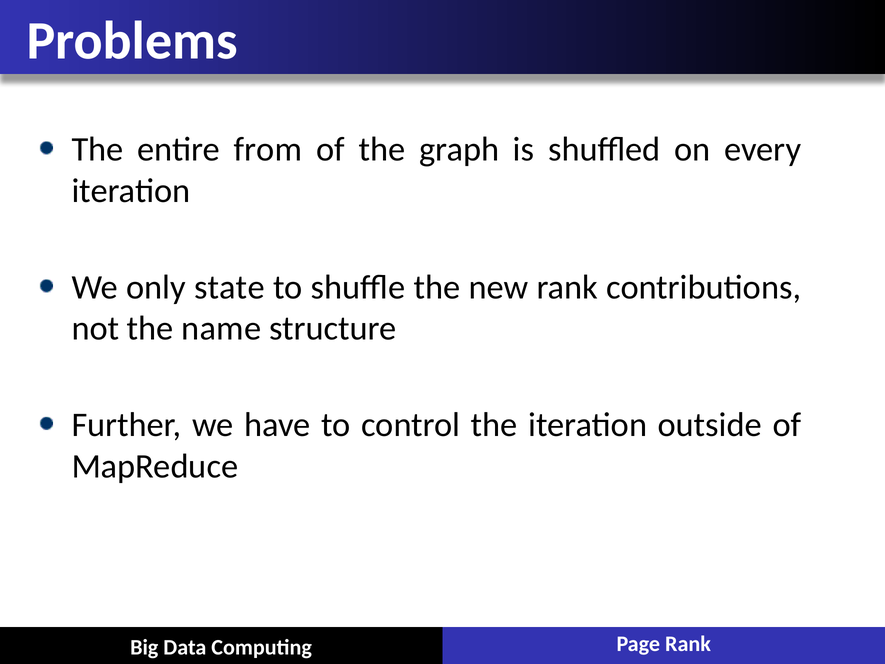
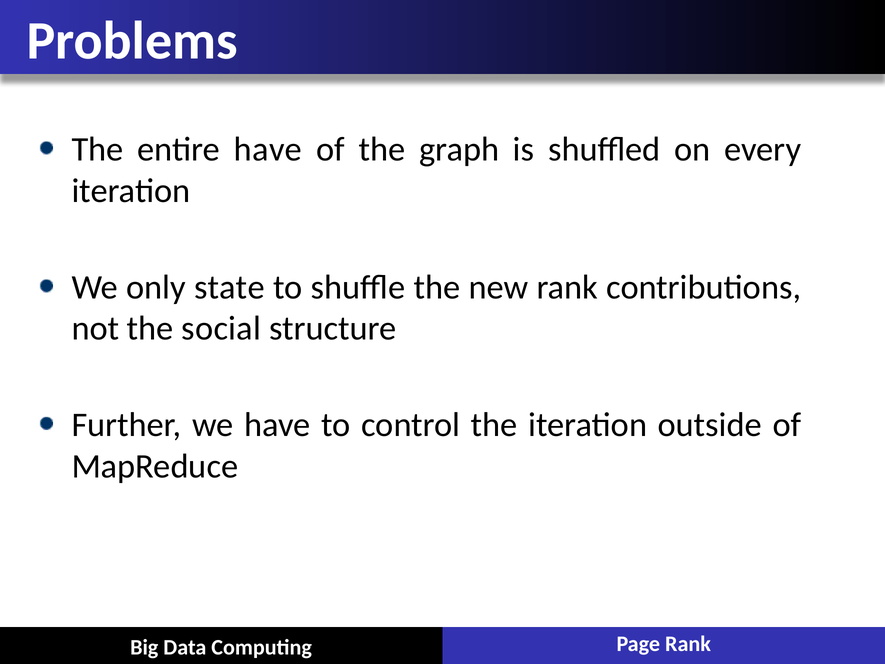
entire from: from -> have (268, 149)
name: name -> social (221, 328)
